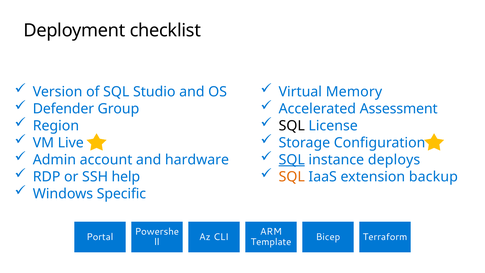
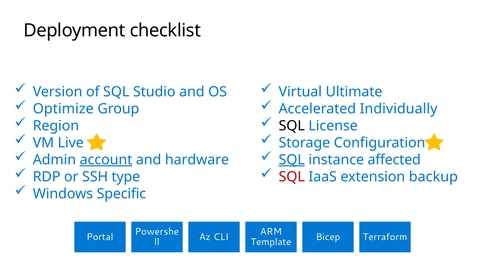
Memory: Memory -> Ultimate (354, 92)
Defender: Defender -> Optimize (63, 109)
Assessment: Assessment -> Individually (399, 109)
account underline: none -> present (106, 160)
deploys: deploys -> affected (394, 160)
help: help -> type (126, 177)
SQL colour: orange -> red (292, 177)
